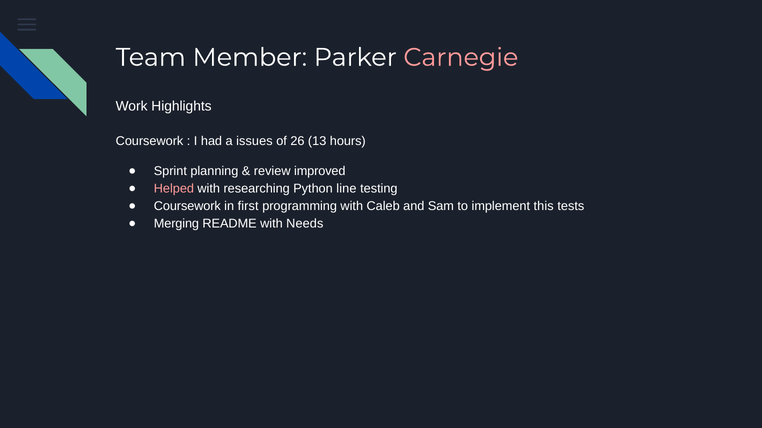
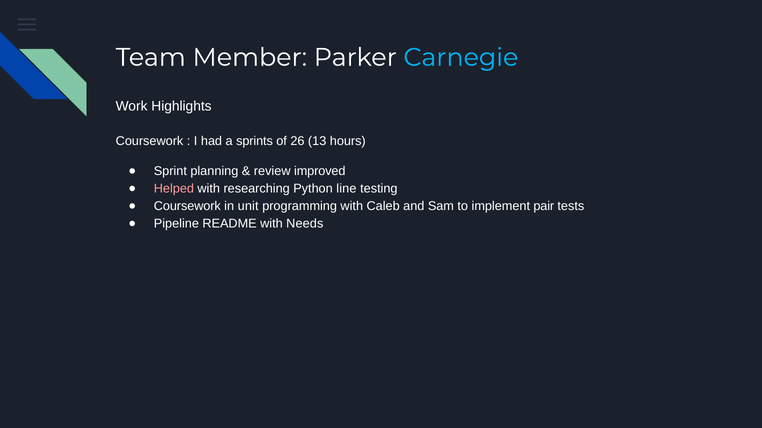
Carnegie colour: pink -> light blue (461, 57)
issues: issues -> sprints (255, 141)
first: first -> unit (248, 207)
this: this -> pair (544, 207)
Merging: Merging -> Pipeline (176, 224)
